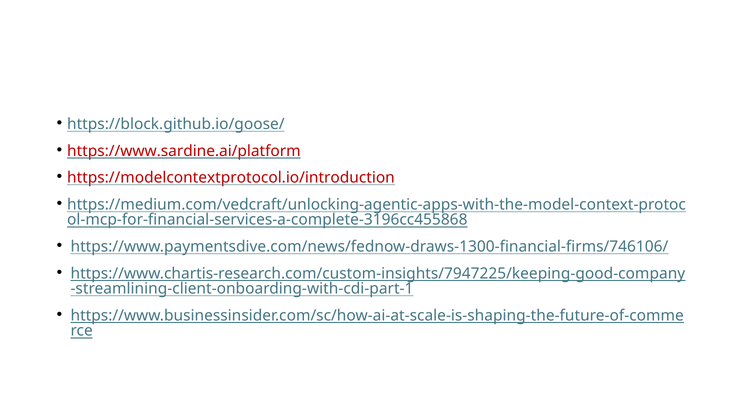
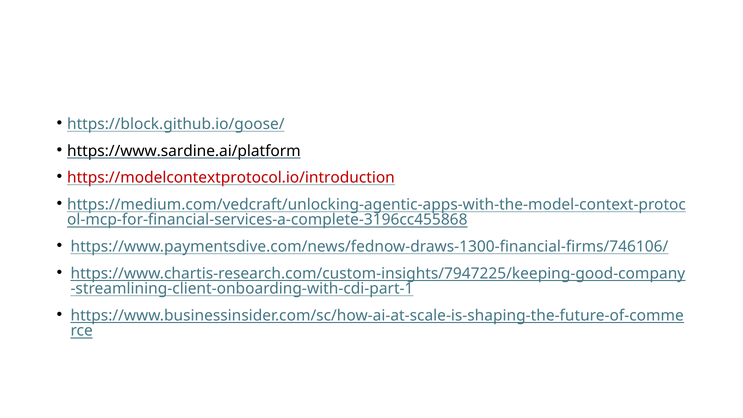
https://www.sardine.ai/platform colour: red -> black (184, 151)
